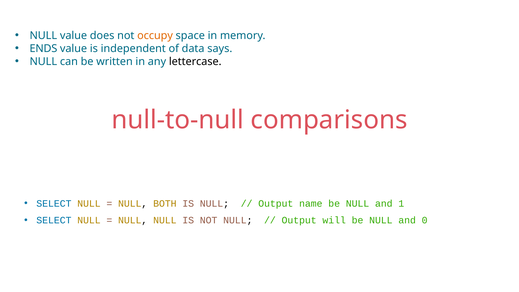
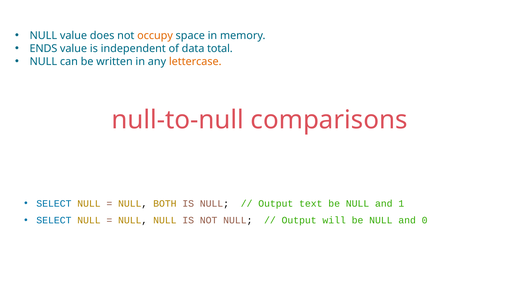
says: says -> total (220, 49)
lettercase colour: black -> orange (195, 62)
name: name -> text (311, 203)
